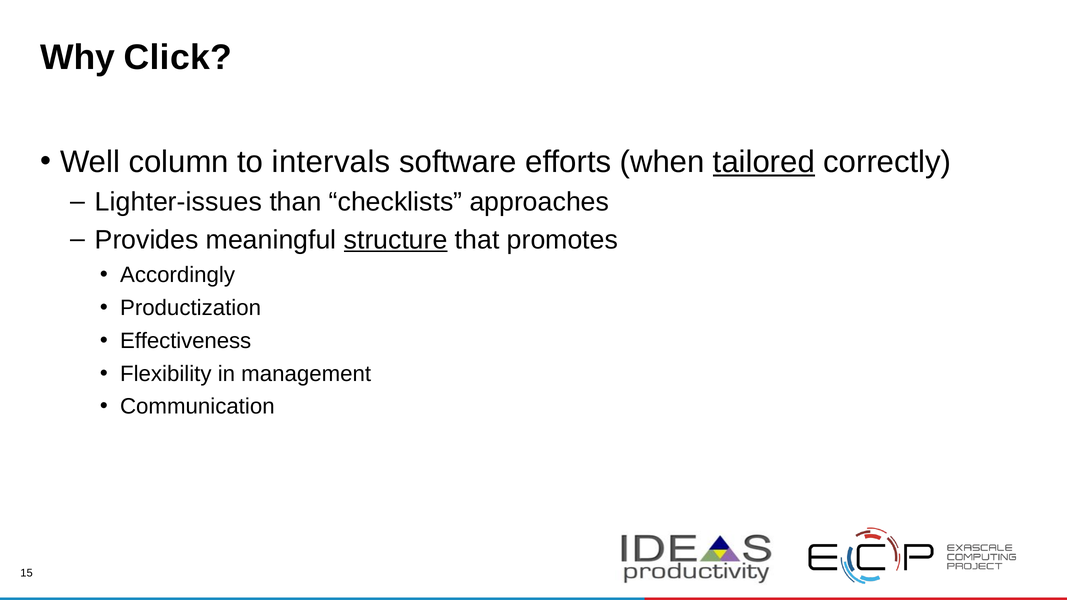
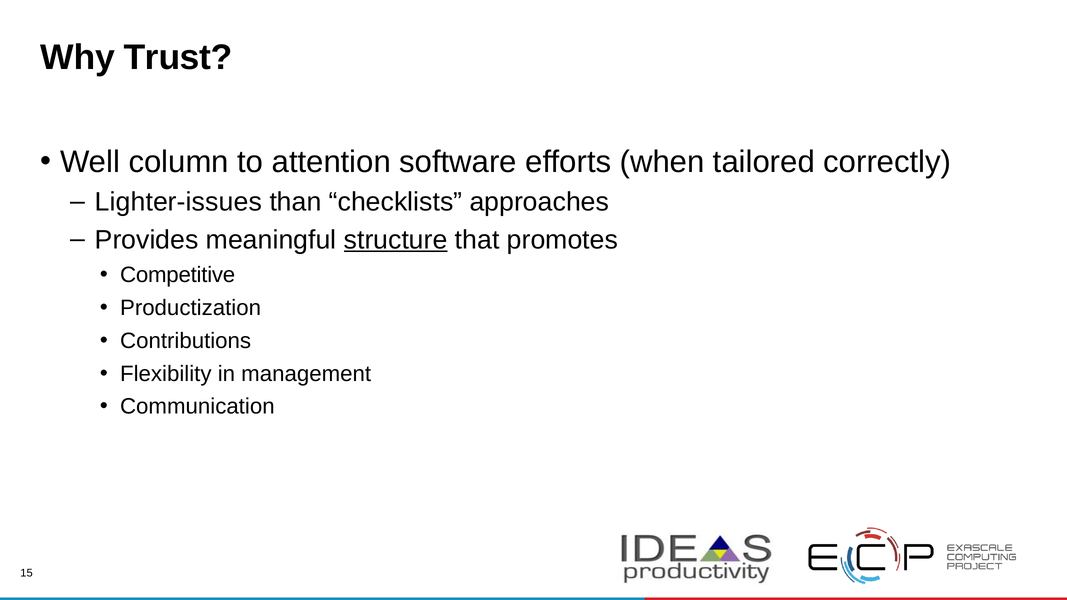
Click: Click -> Trust (178, 57)
intervals: intervals -> attention (331, 162)
tailored underline: present -> none (764, 162)
Accordingly: Accordingly -> Competitive (178, 275)
Effectiveness: Effectiveness -> Contributions (186, 341)
